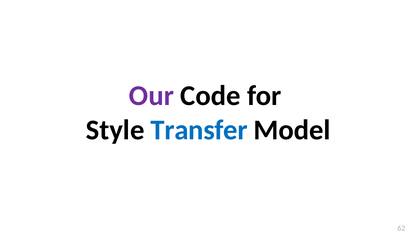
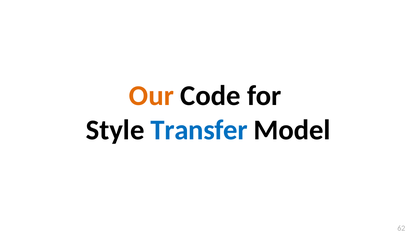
Our colour: purple -> orange (151, 96)
